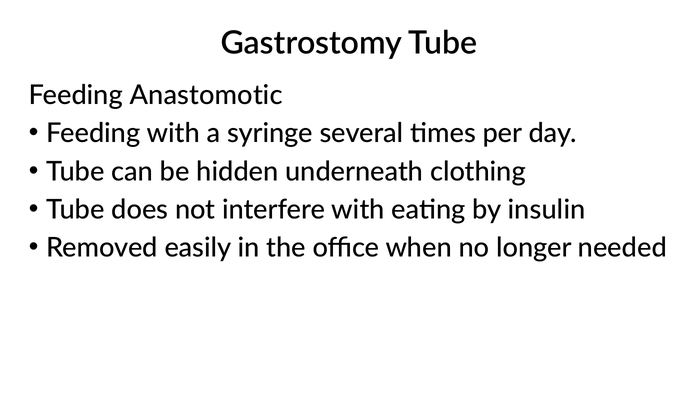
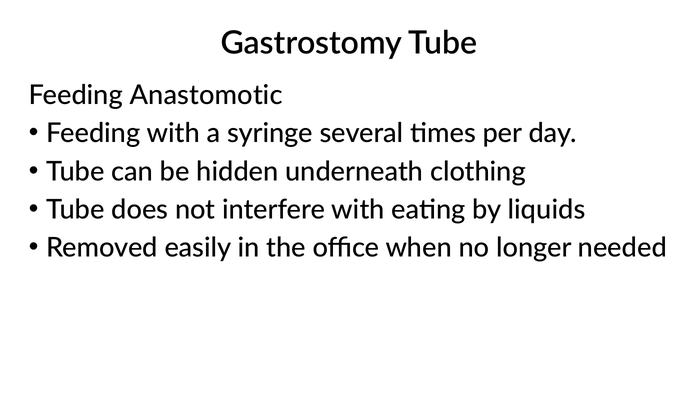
insulin: insulin -> liquids (547, 210)
